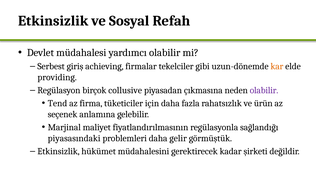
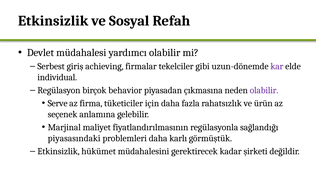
kar colour: orange -> purple (277, 66)
providing: providing -> individual (57, 77)
collusive: collusive -> behavior (125, 90)
Tend: Tend -> Serve (58, 103)
gelir: gelir -> karlı (178, 138)
